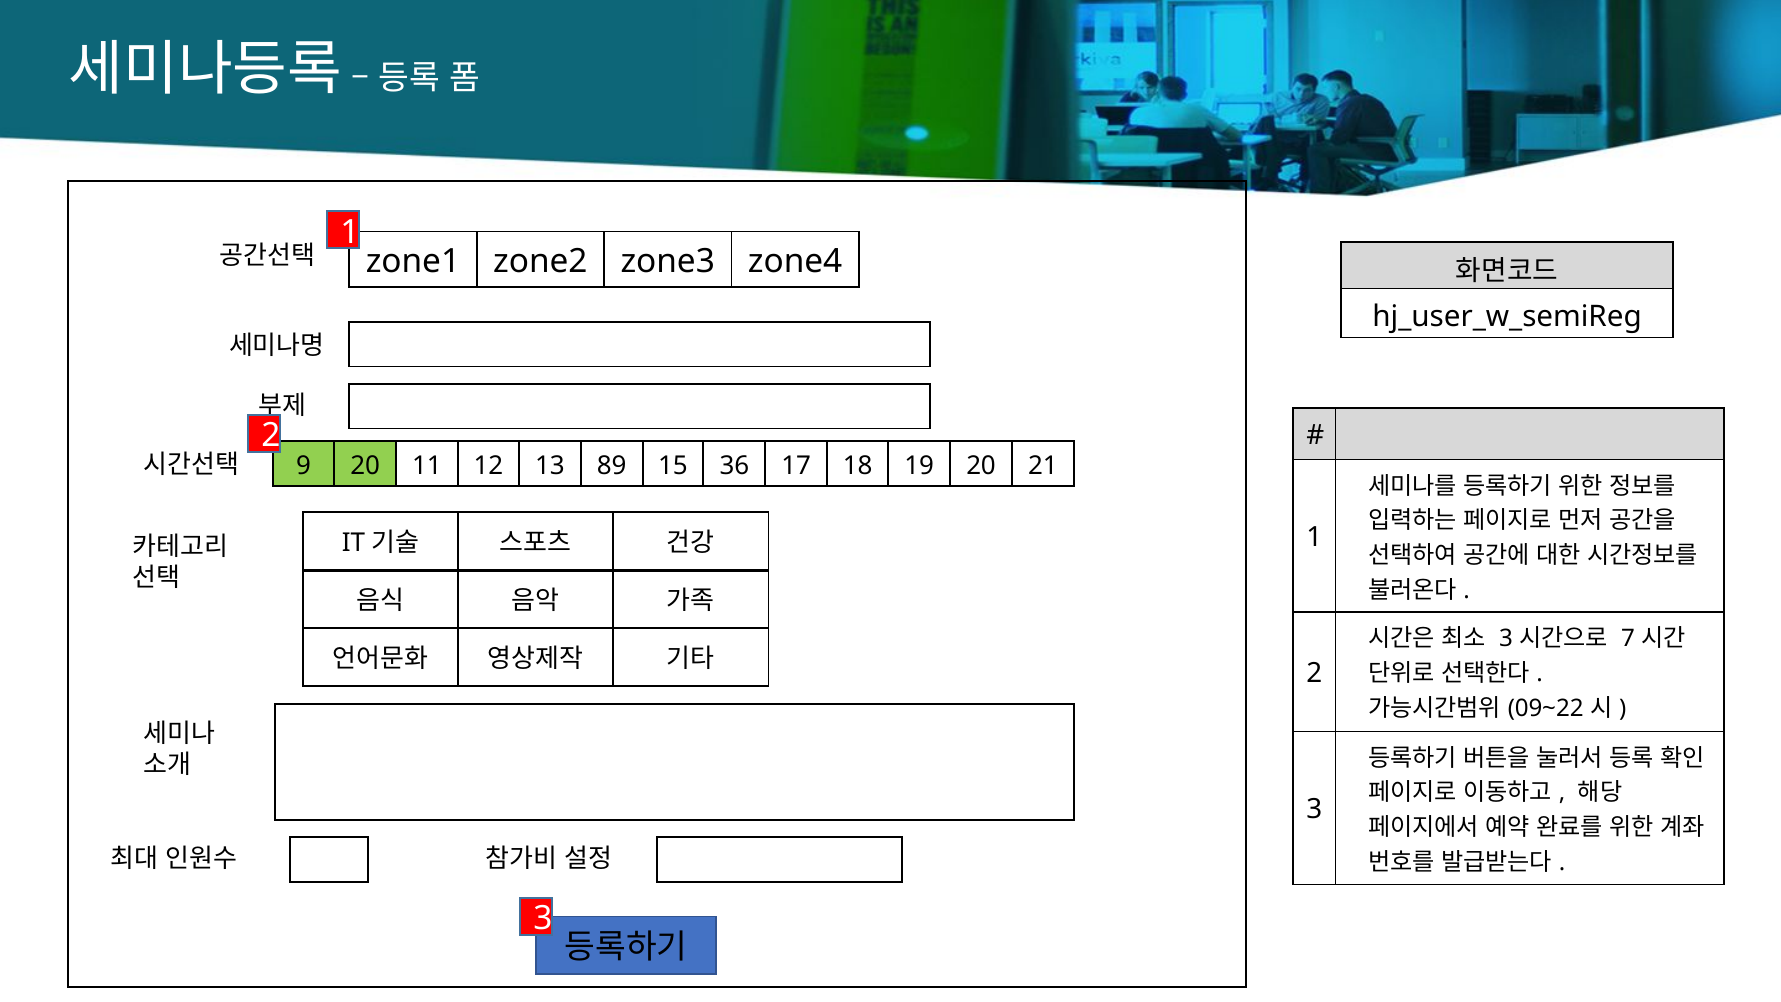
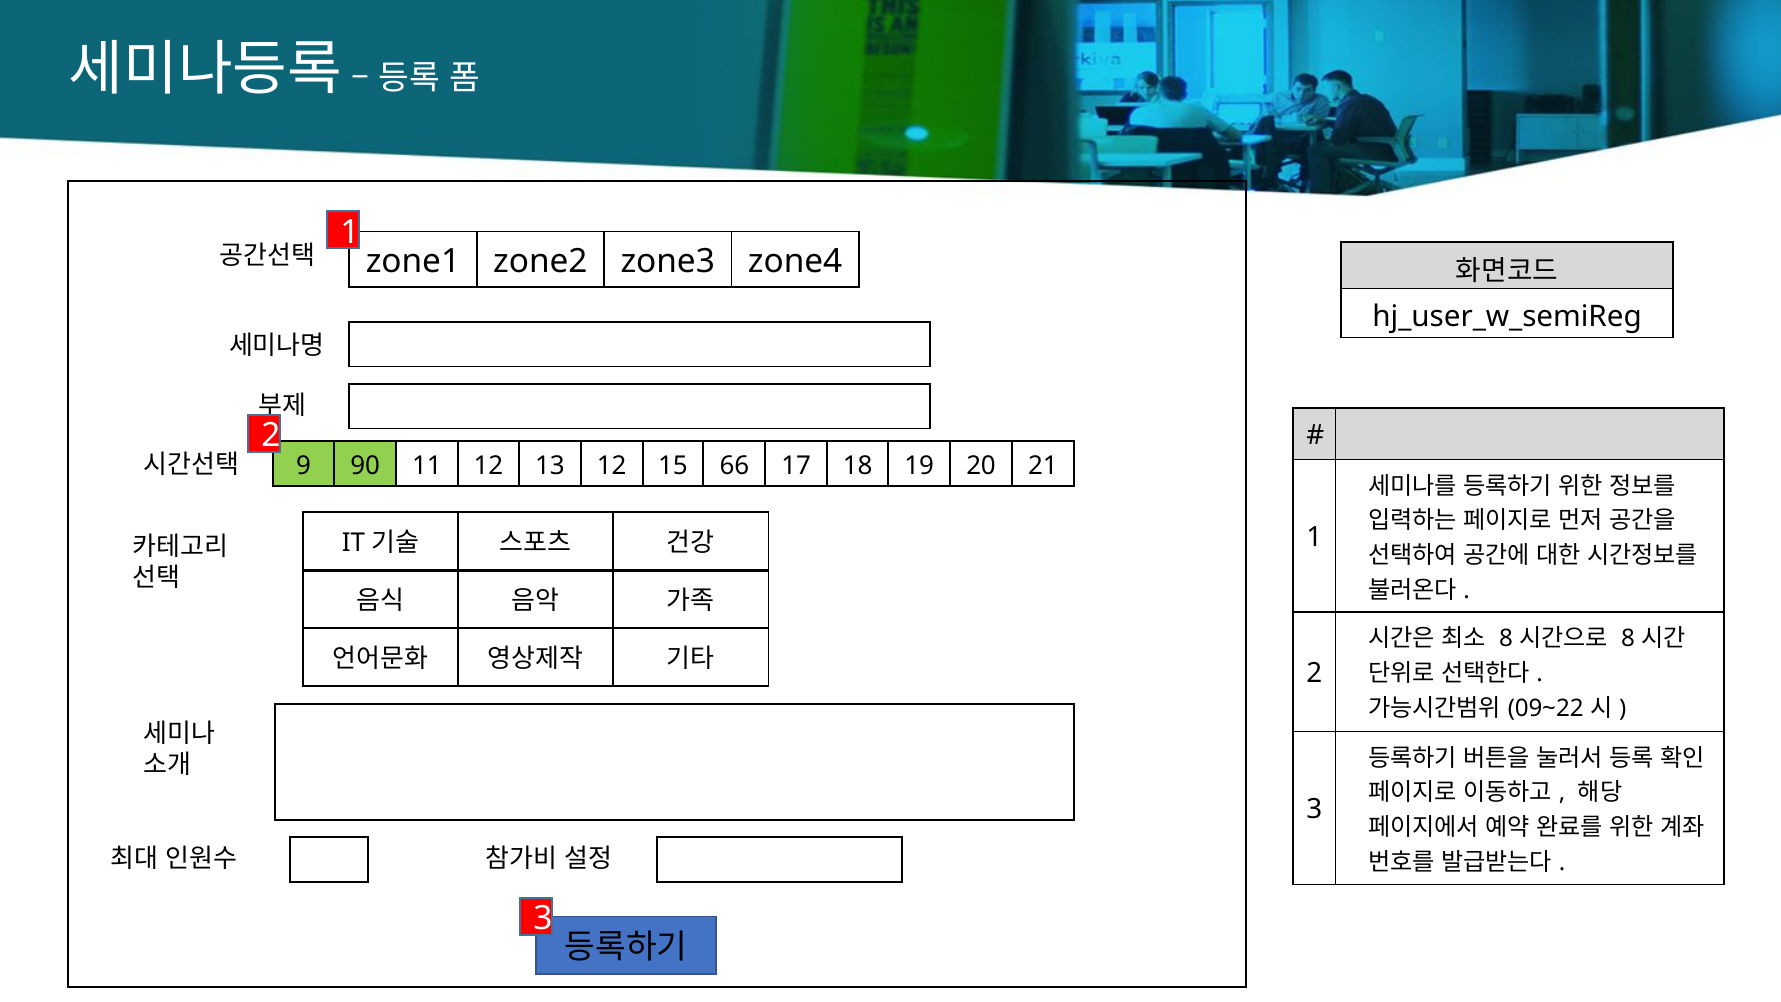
9 20: 20 -> 90 (365, 465)
13 89: 89 -> 12 (612, 465)
36: 36 -> 66 (734, 465)
3: 3 -> 8 (1506, 638)
7: 7 -> 8 (1628, 638)
